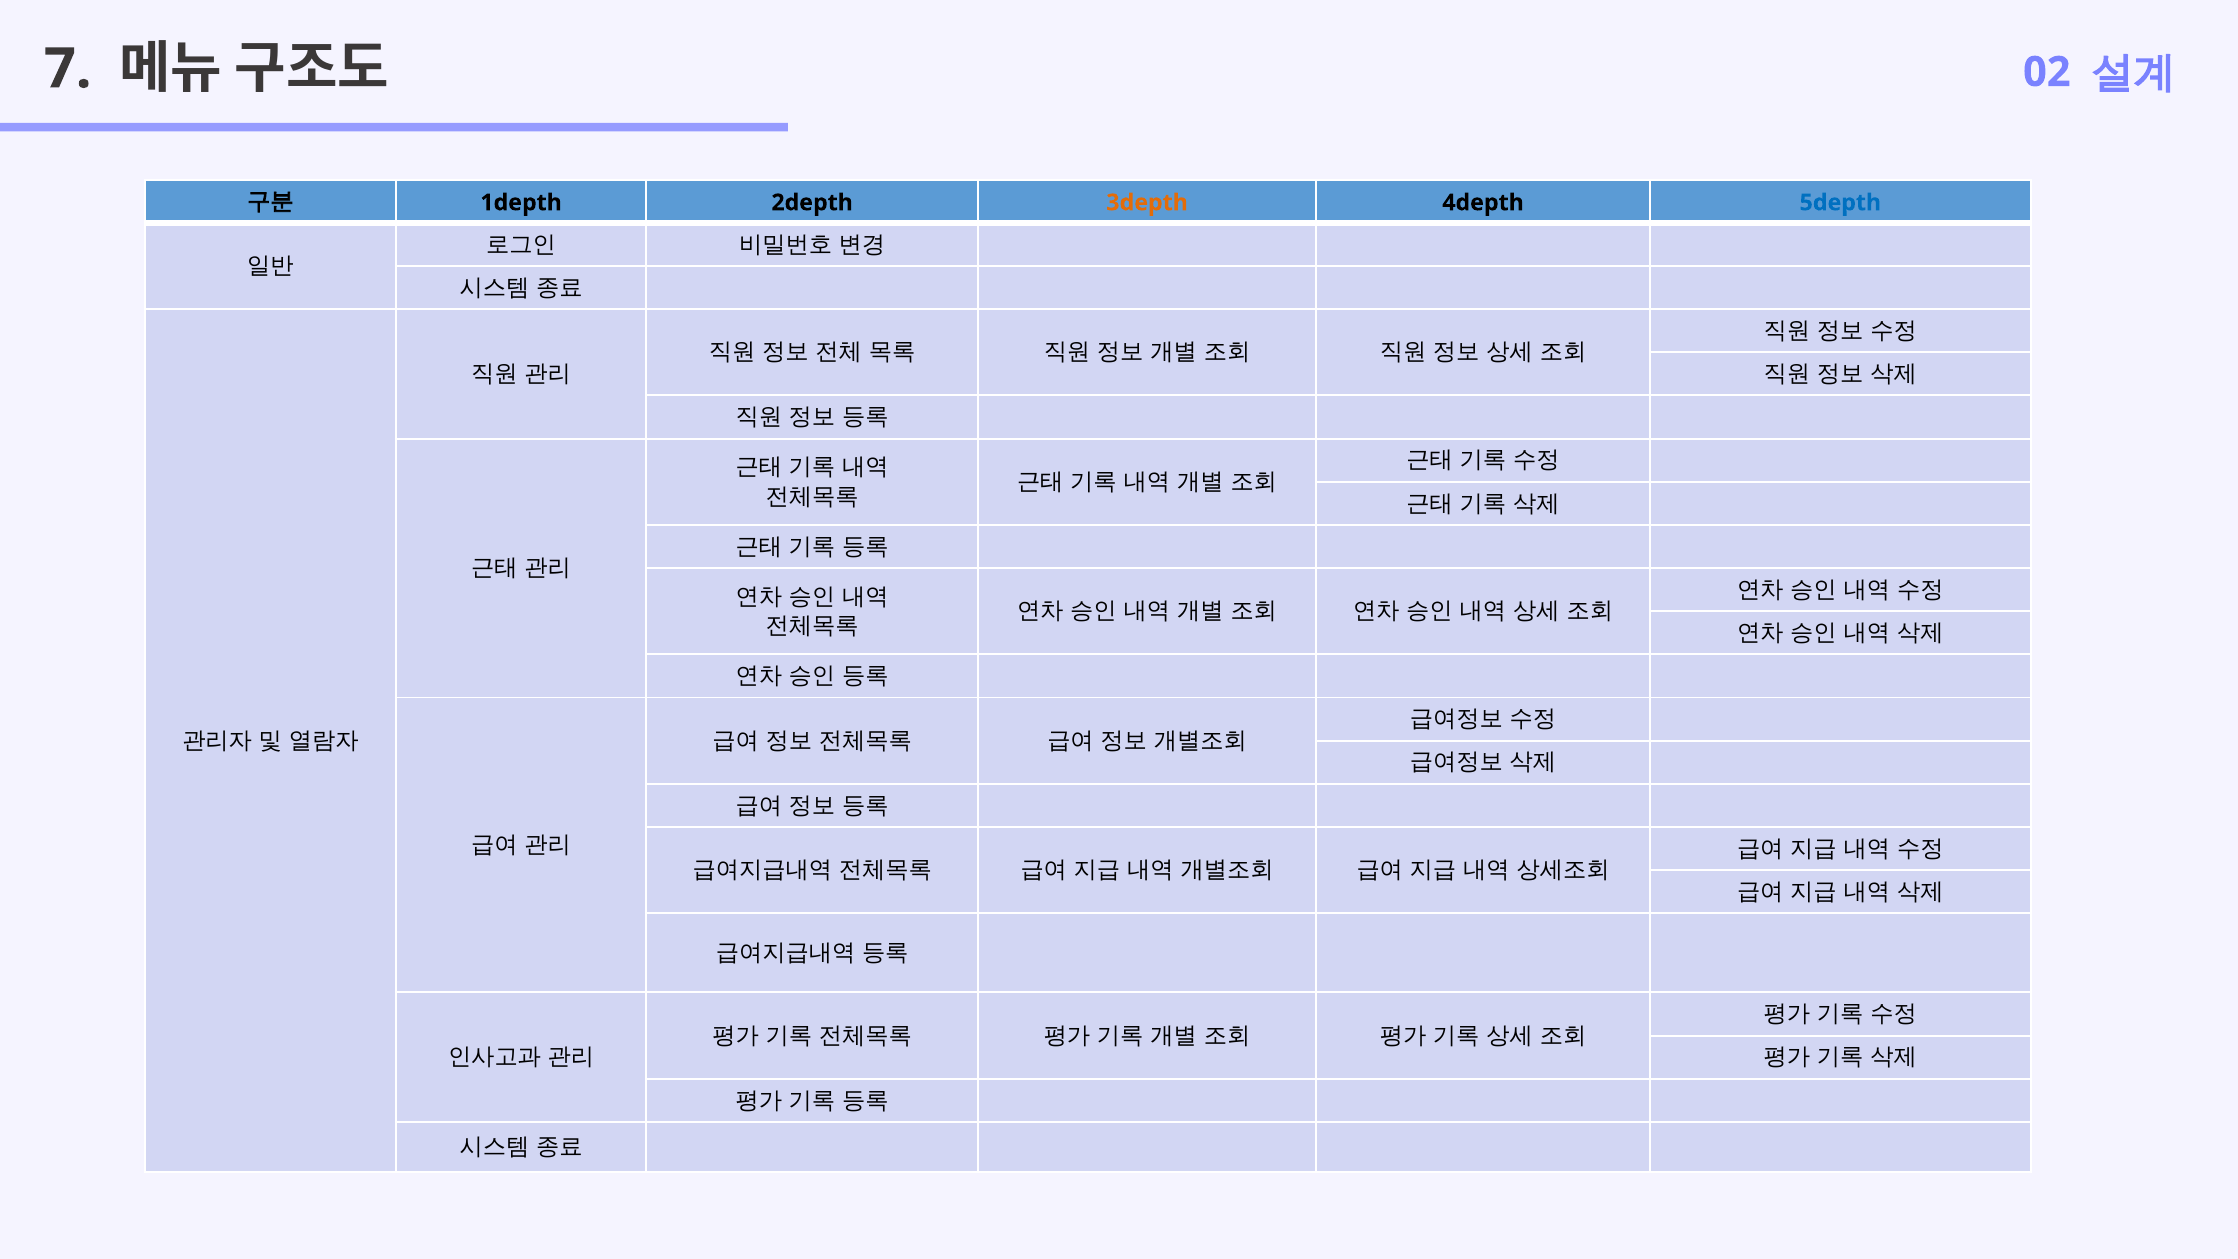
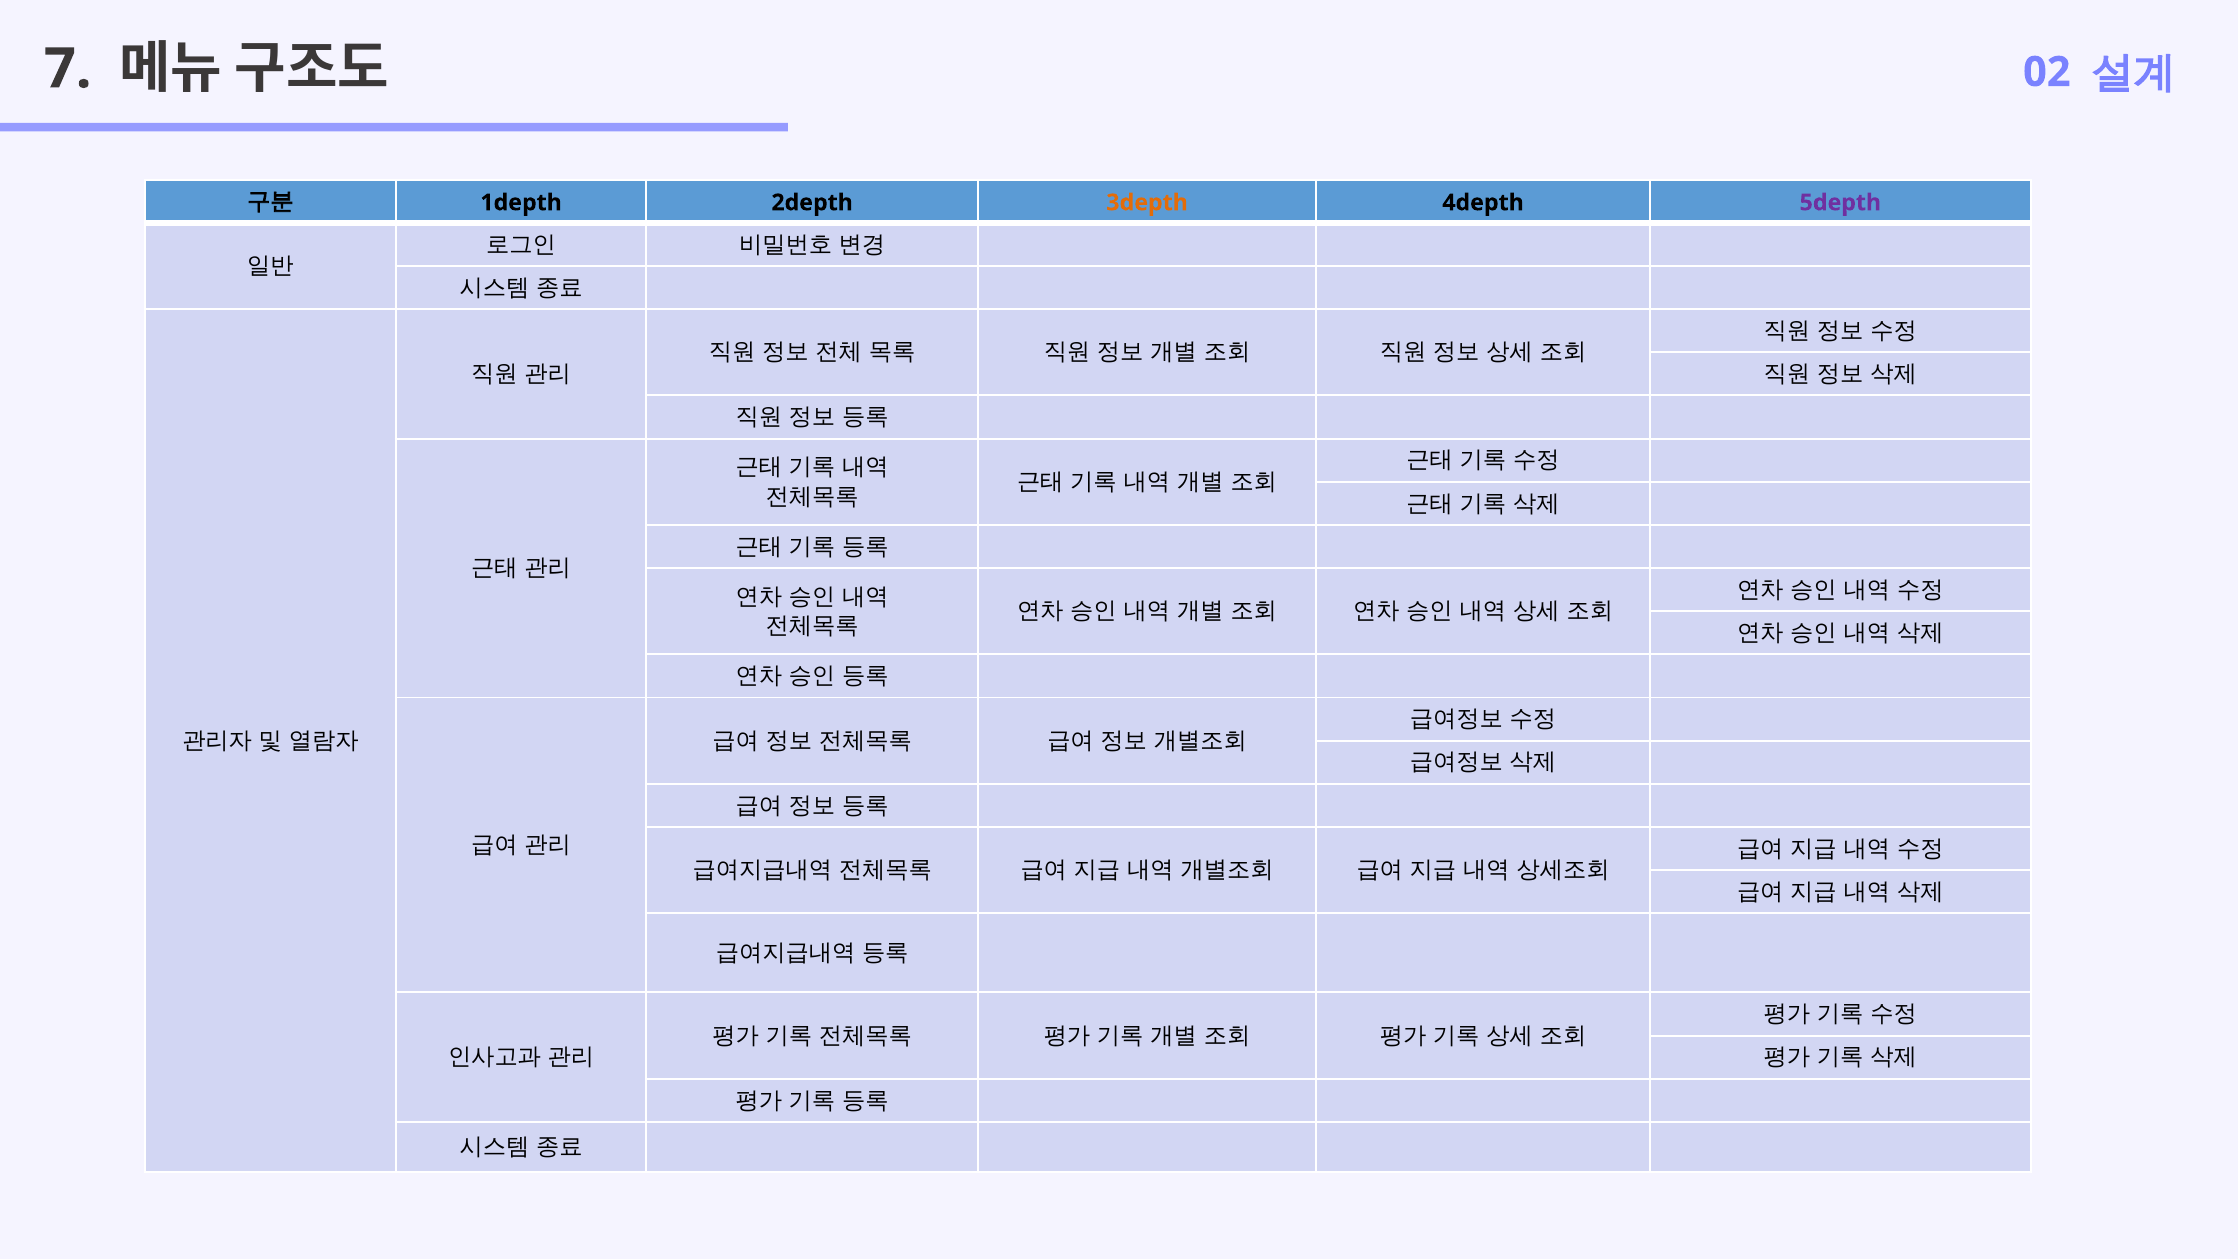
5depth colour: blue -> purple (1840, 203)
